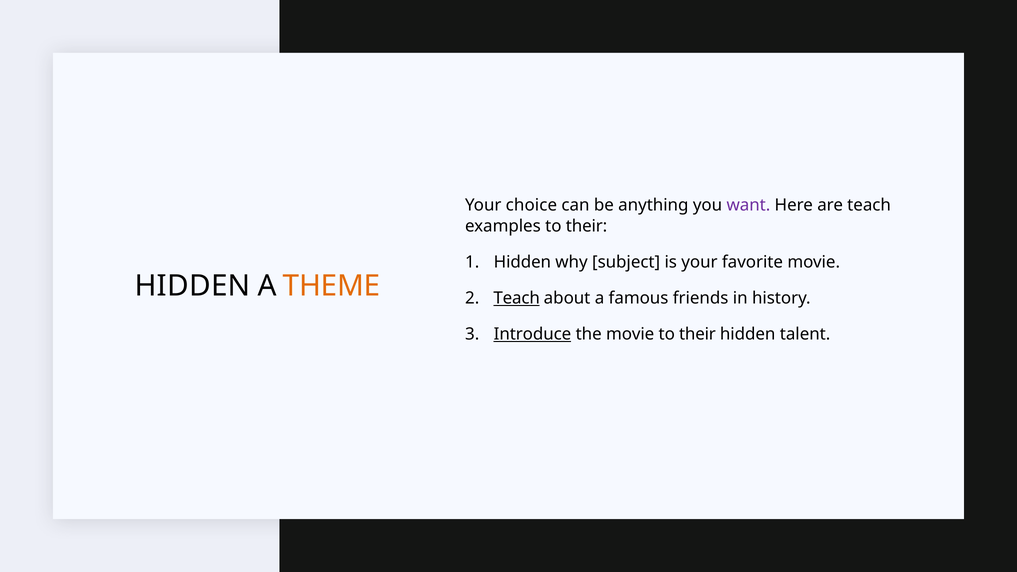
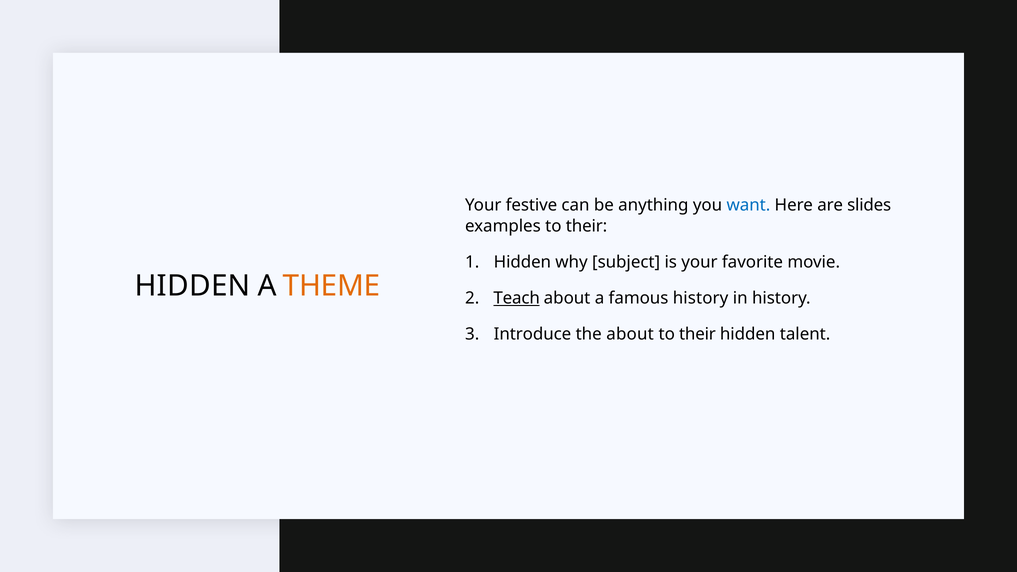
choice: choice -> festive (532, 205)
want colour: purple -> blue (748, 205)
are teach: teach -> slides (869, 205)
famous friends: friends -> history (701, 298)
Introduce underline: present -> none (532, 334)
the movie: movie -> about (630, 334)
